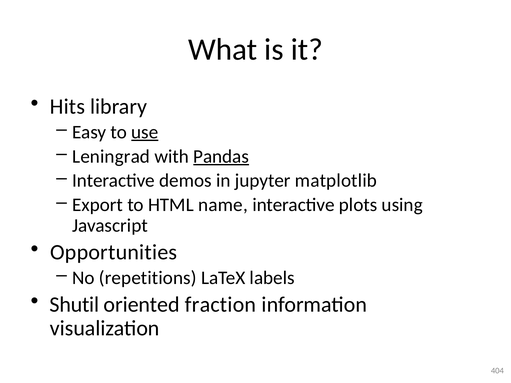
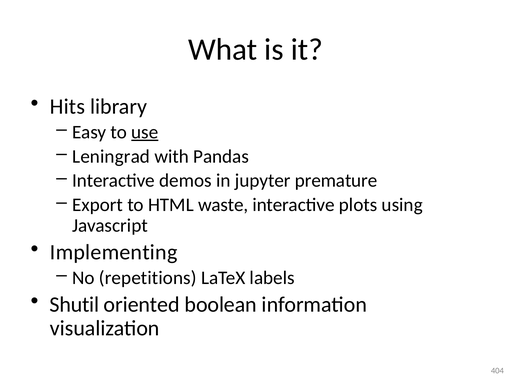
Pandas underline: present -> none (221, 156)
matplotlib: matplotlib -> premature (336, 181)
name: name -> waste (223, 205)
Opportunities: Opportunities -> Implementing (114, 253)
fraction: fraction -> boolean (221, 305)
